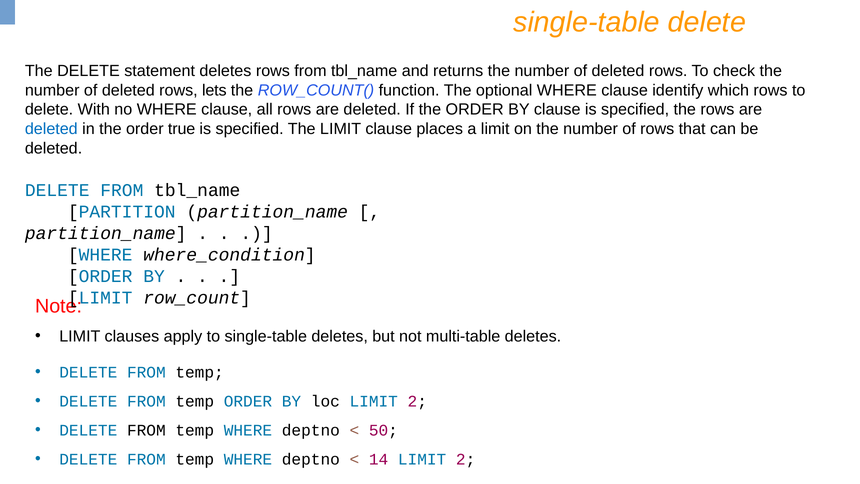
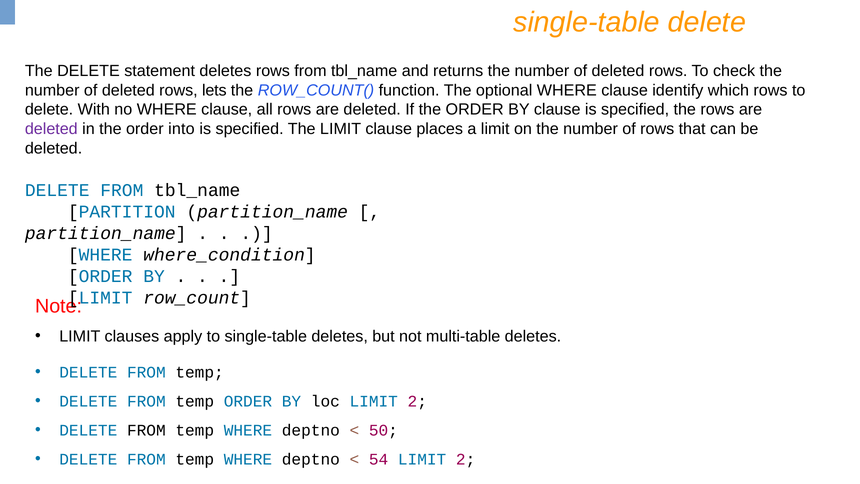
deleted colour: blue -> purple (51, 129)
true: true -> into (181, 129)
14: 14 -> 54 (379, 459)
